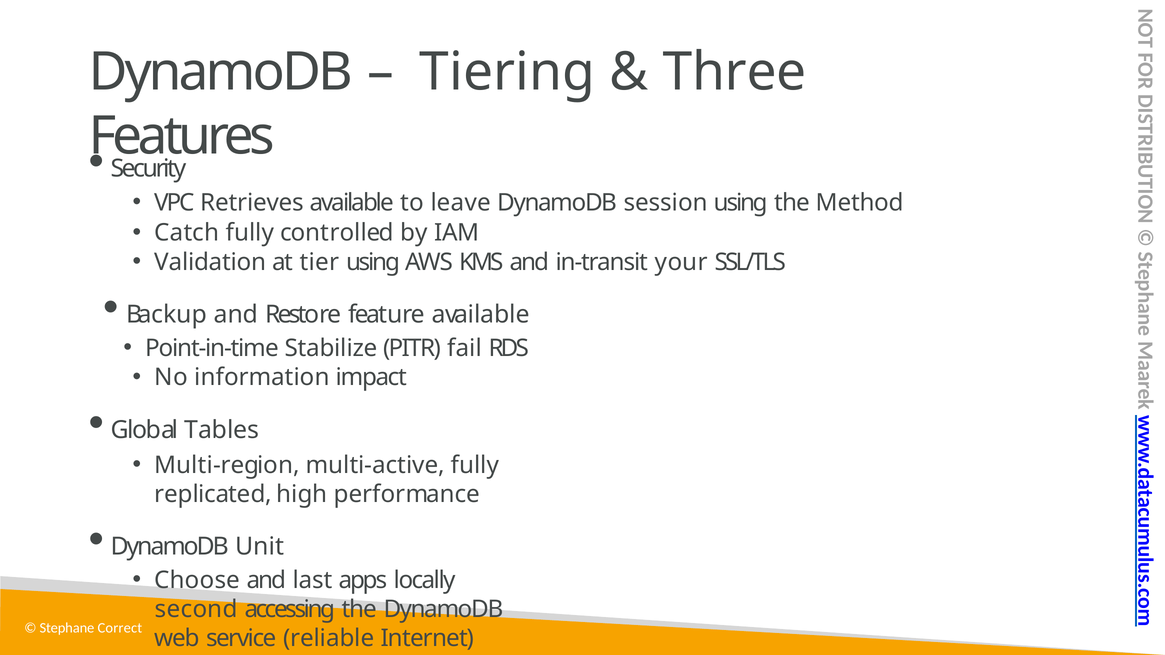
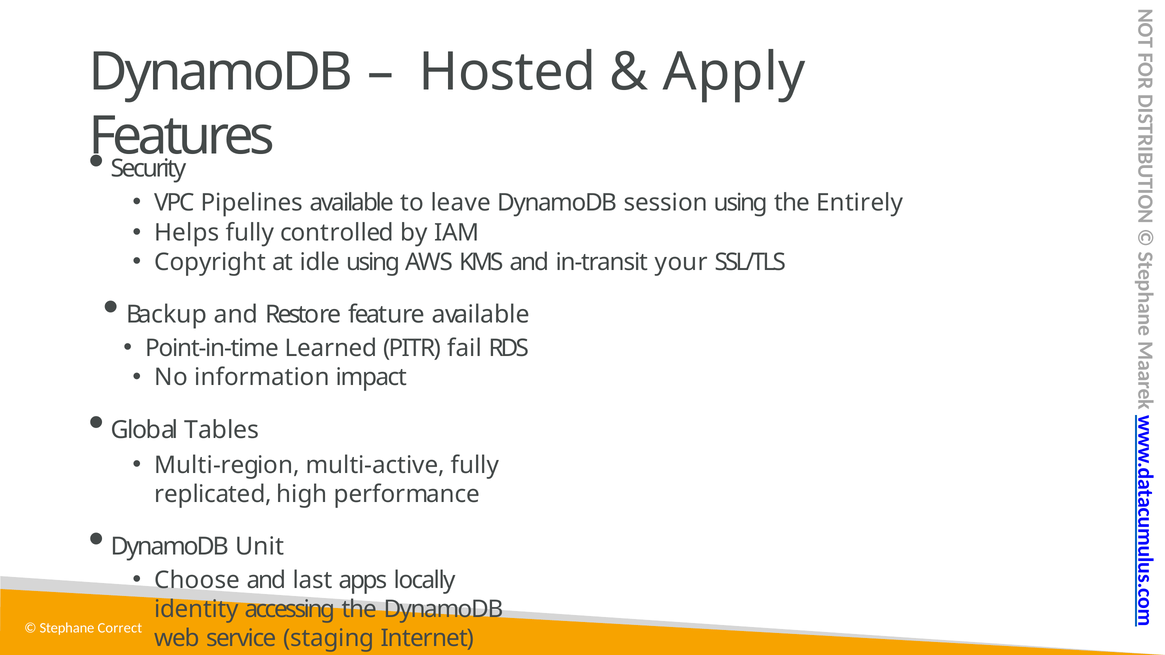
Tiering: Tiering -> Hosted (507, 72)
Three: Three -> Apply (734, 72)
Retrieves: Retrieves -> Pipelines (252, 203)
Method: Method -> Entirely (860, 203)
Catch: Catch -> Helps (187, 233)
Validation: Validation -> Copyright (210, 262)
tier: tier -> idle (320, 262)
Stabilize: Stabilize -> Learned (331, 348)
second: second -> identity (196, 610)
reliable: reliable -> staging (329, 639)
